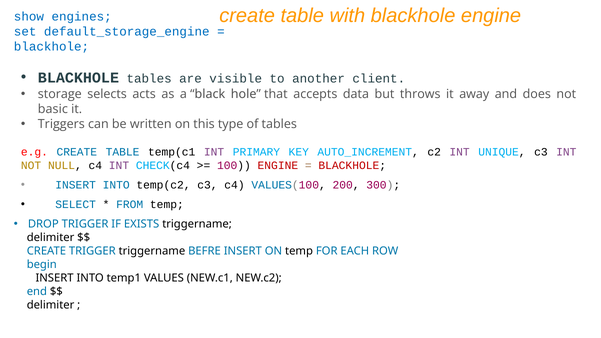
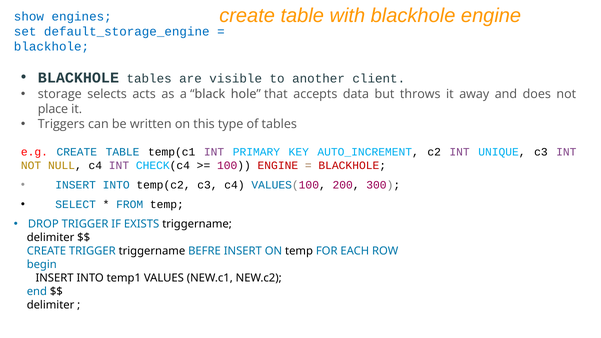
basic: basic -> place (53, 109)
